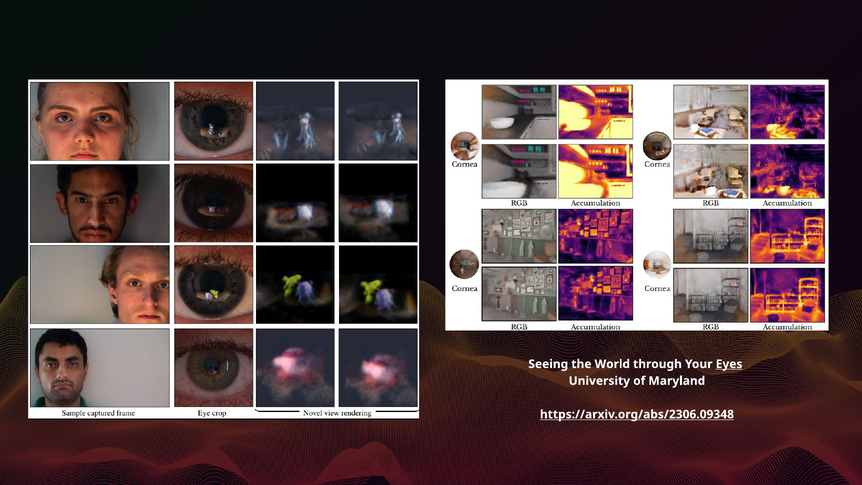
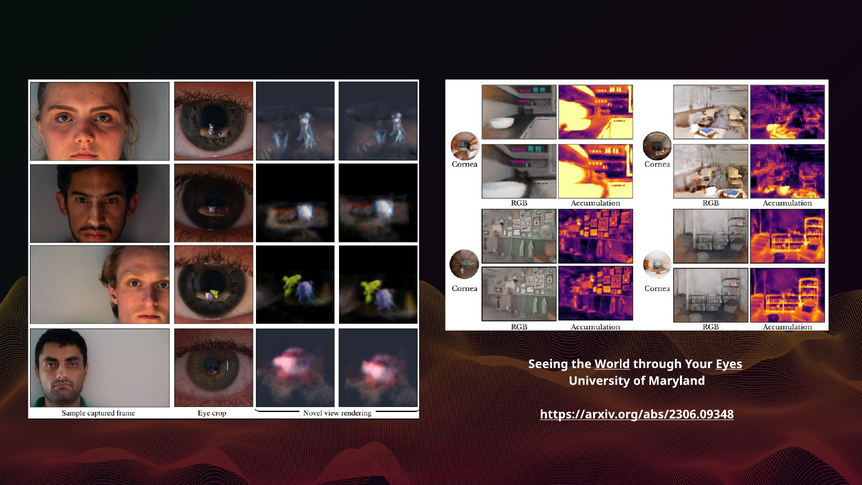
World underline: none -> present (612, 364)
